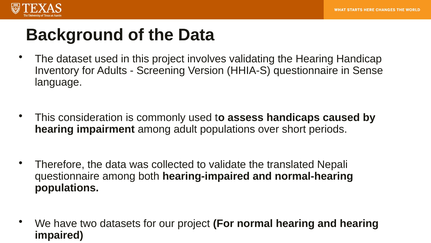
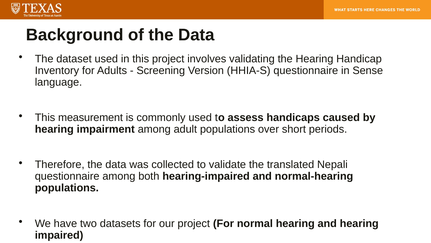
consideration: consideration -> measurement (91, 117)
